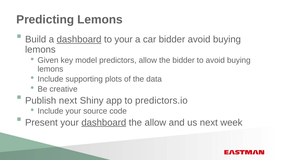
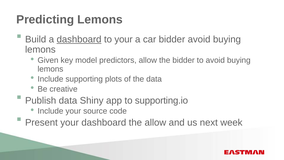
Publish next: next -> data (68, 100)
predictors.io: predictors.io -> supporting.io (161, 100)
dashboard underline: present -> none (104, 122)
